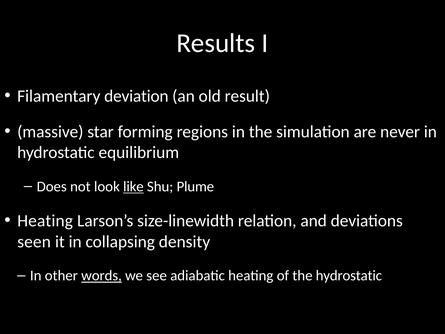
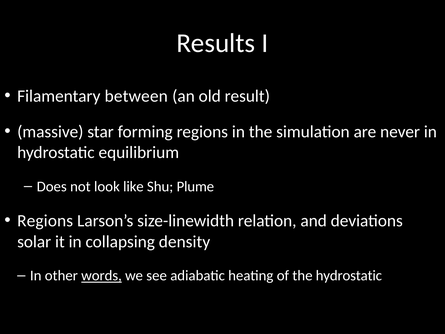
deviation: deviation -> between (136, 96)
like underline: present -> none (133, 186)
Heating: Heating -> Regions (45, 221)
seen: seen -> solar (34, 242)
